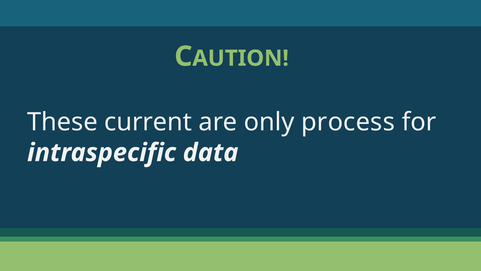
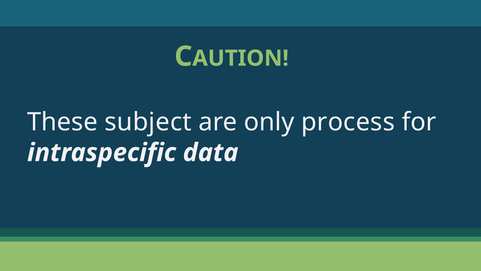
current: current -> subject (148, 122)
